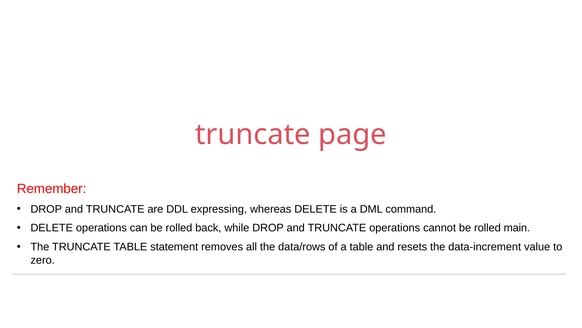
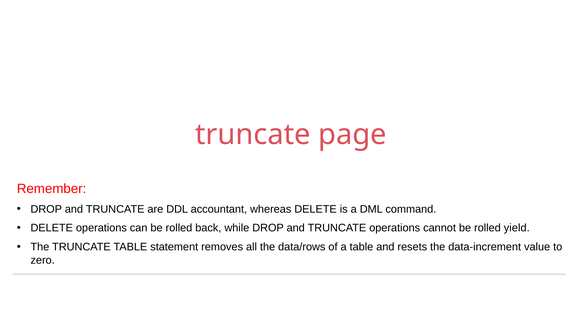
expressing: expressing -> accountant (219, 209)
main: main -> yield (517, 228)
